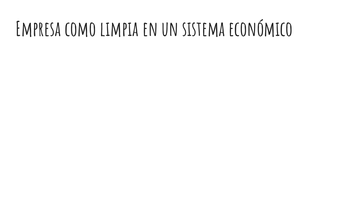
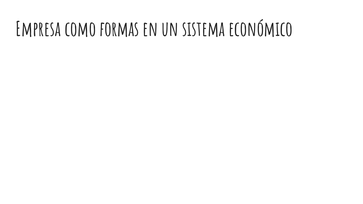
limpia: limpia -> formas (119, 29)
